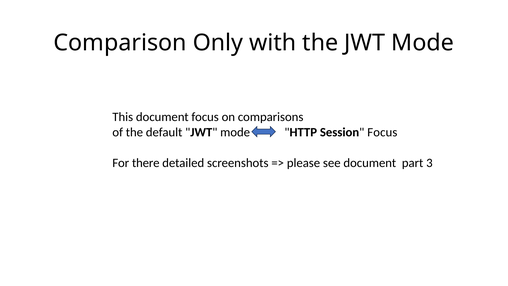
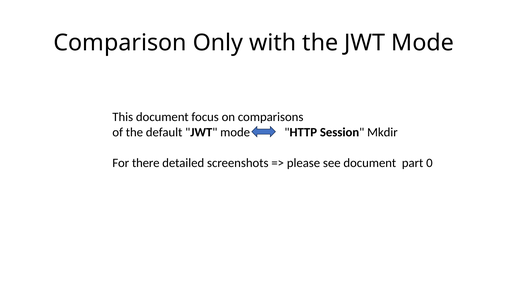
Session Focus: Focus -> Mkdir (382, 132)
3: 3 -> 0 (429, 163)
